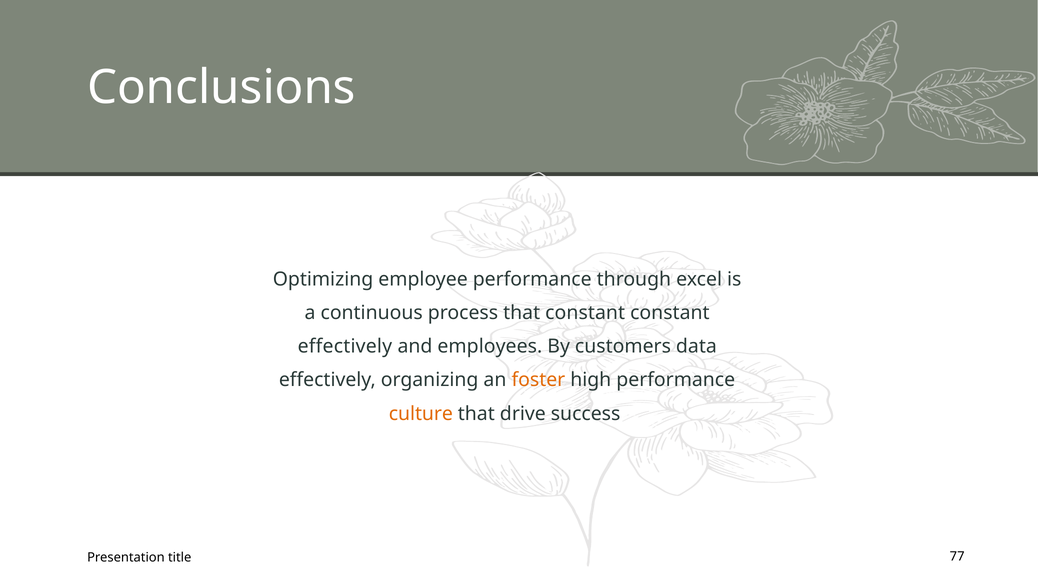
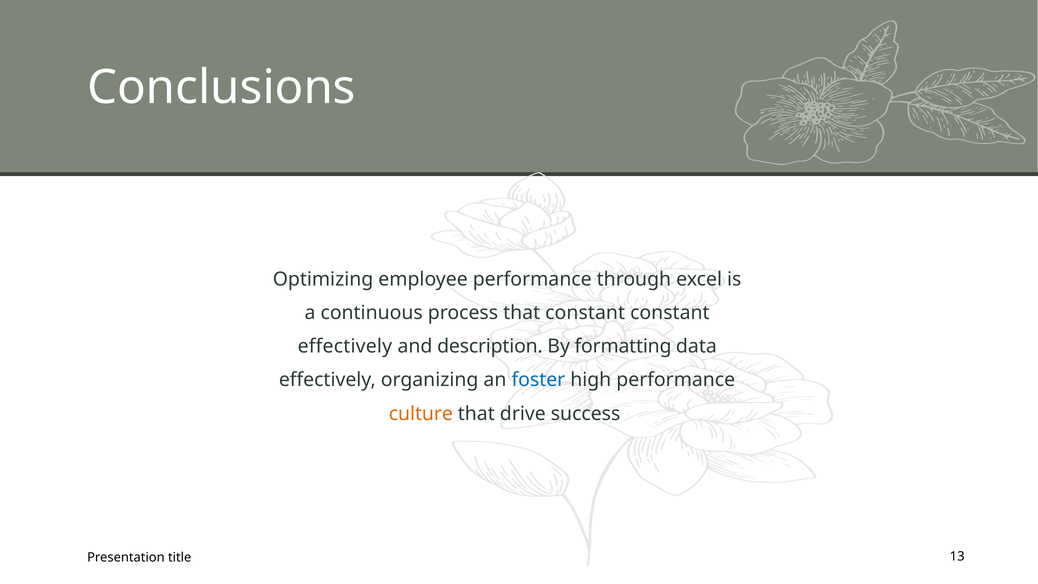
employees: employees -> description (490, 346)
customers: customers -> formatting (623, 346)
foster colour: orange -> blue (538, 380)
77: 77 -> 13 (957, 557)
